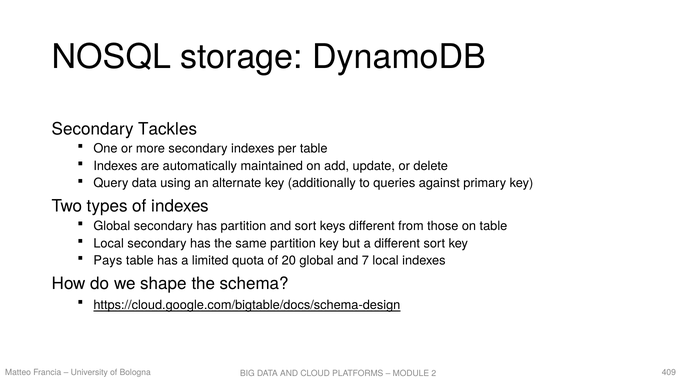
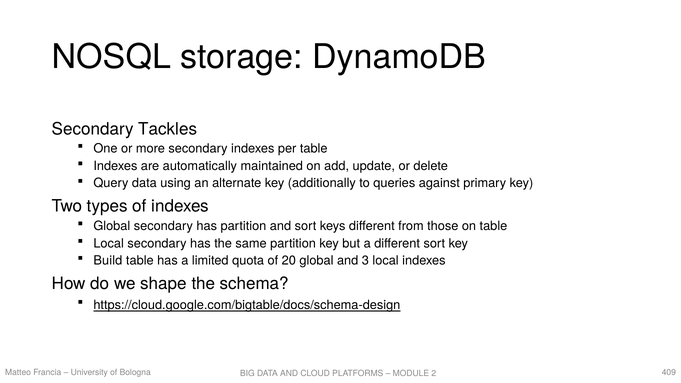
Pays: Pays -> Build (108, 261)
7: 7 -> 3 (365, 261)
